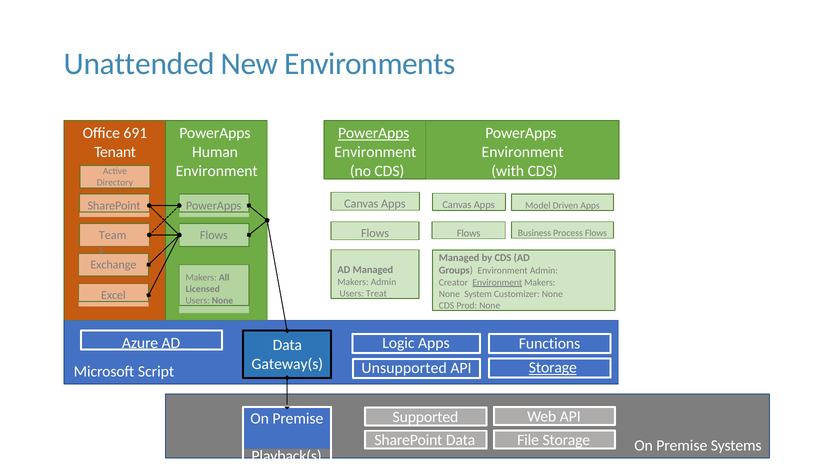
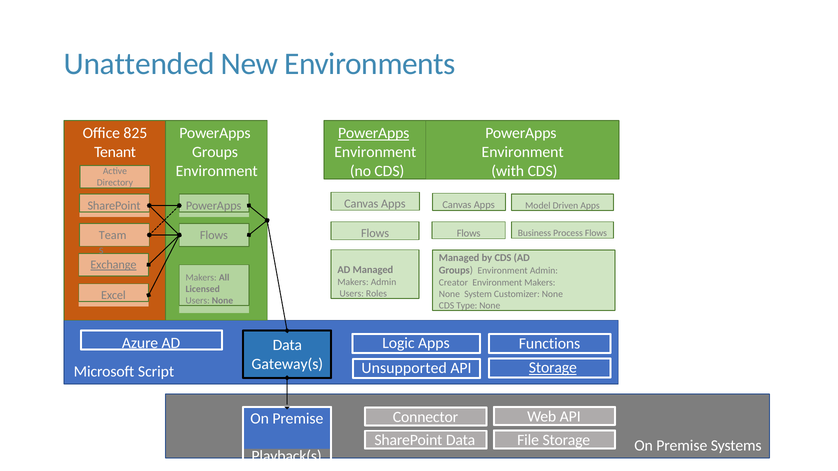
691: 691 -> 825 (135, 133)
Human: Human -> Groups (215, 152)
Exchange underline: none -> present (113, 265)
Environment underline: present -> none (497, 283)
Treat: Treat -> Roles (376, 294)
Prod: Prod -> Type (467, 306)
Supported: Supported -> Connector (425, 417)
